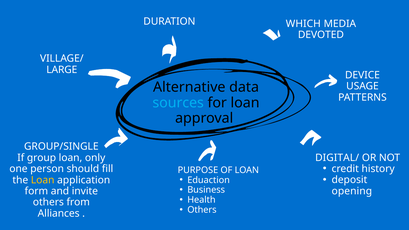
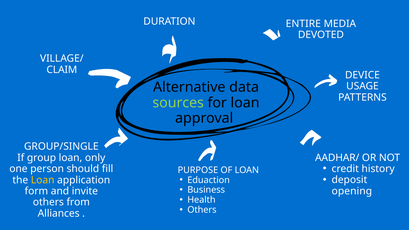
WHICH: WHICH -> ENTIRE (303, 24)
LARGE: LARGE -> CLAIM (62, 70)
sources colour: light blue -> light green (178, 103)
DIGITAL/: DIGITAL/ -> AADHAR/ (337, 158)
